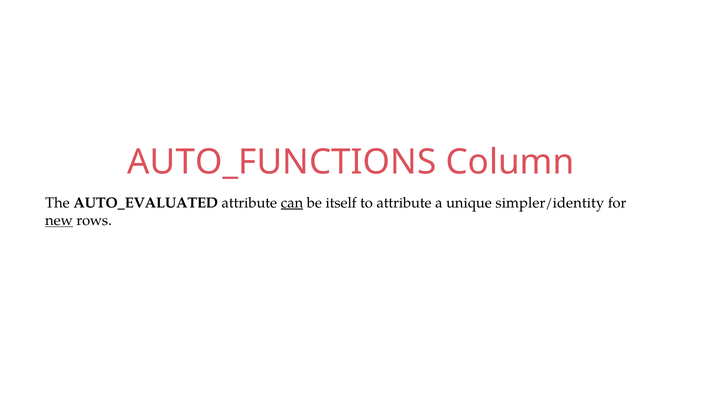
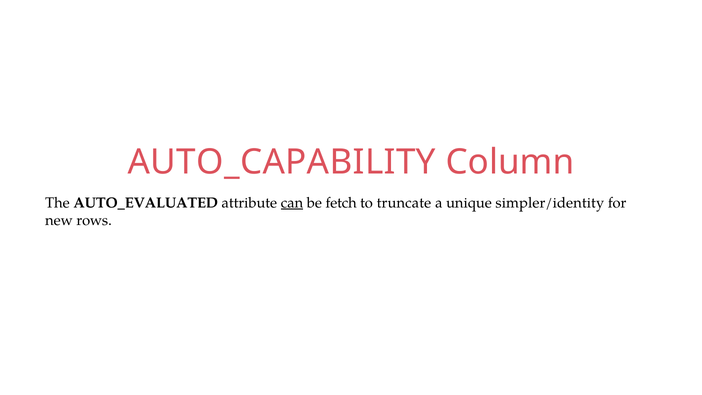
AUTO_FUNCTIONS: AUTO_FUNCTIONS -> AUTO_CAPABILITY (282, 162)
itself: itself -> fetch (341, 203)
to attribute: attribute -> truncate (404, 203)
new underline: present -> none (59, 220)
